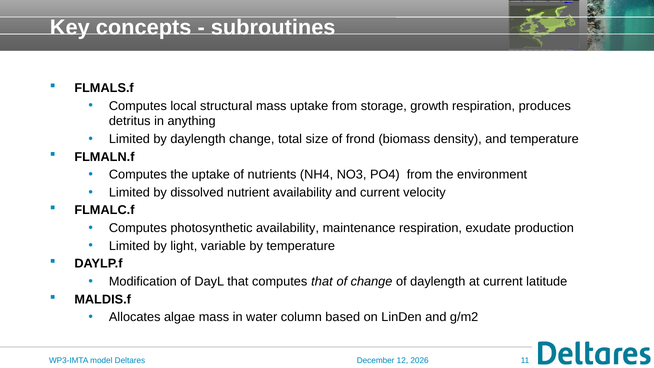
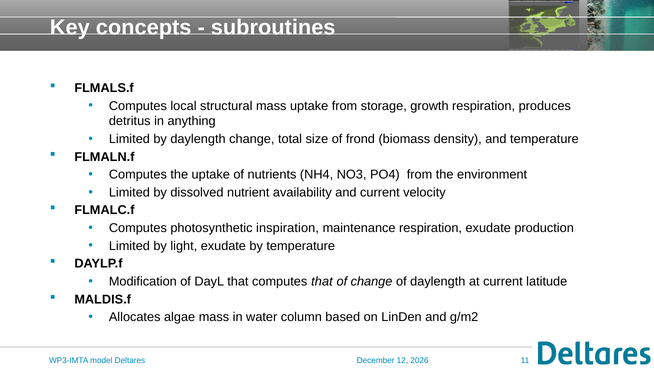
photosynthetic availability: availability -> inspiration (288, 228)
light variable: variable -> exudate (223, 246)
